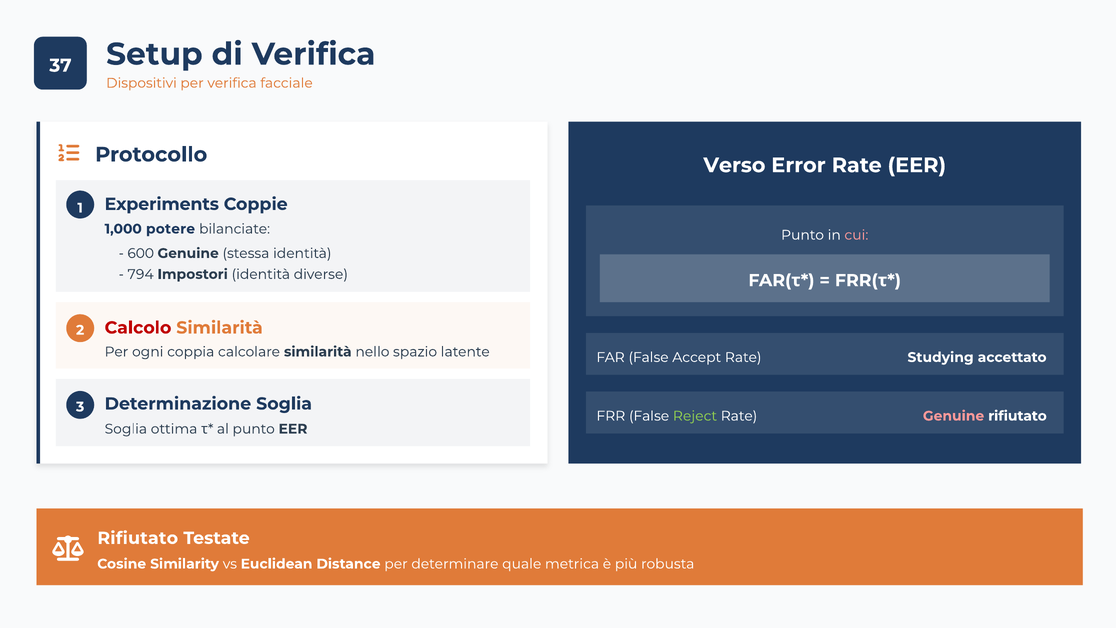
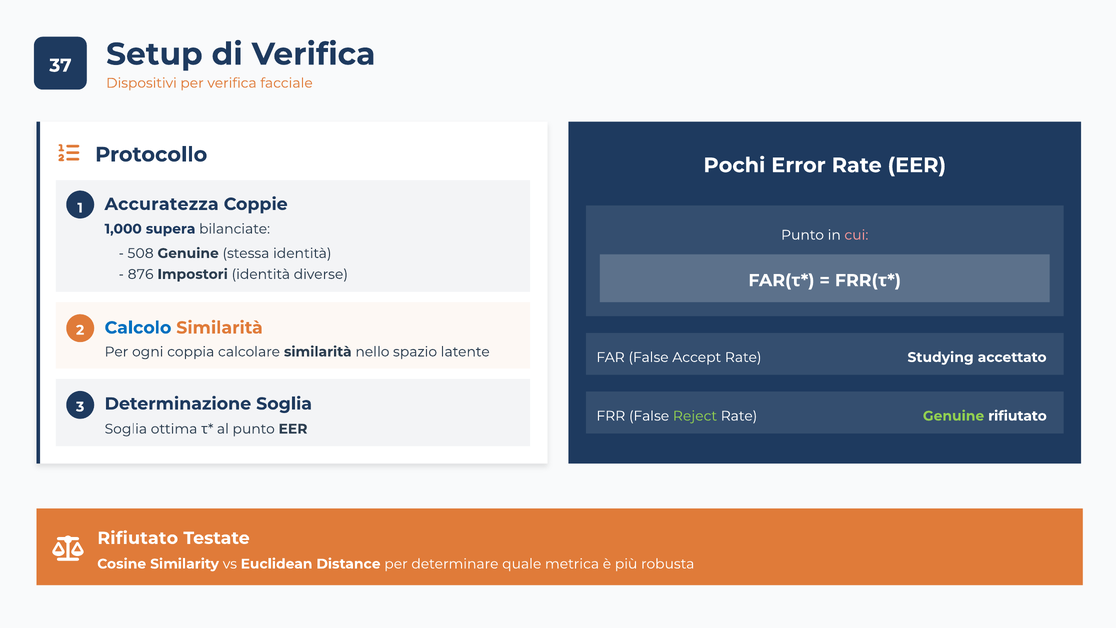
Verso: Verso -> Pochi (734, 165)
Experiments: Experiments -> Accuratezza (162, 204)
potere: potere -> supera (171, 229)
600: 600 -> 508 (141, 253)
794: 794 -> 876 (141, 274)
Calcolo colour: red -> blue (138, 328)
Genuine colour: pink -> light green (954, 416)
